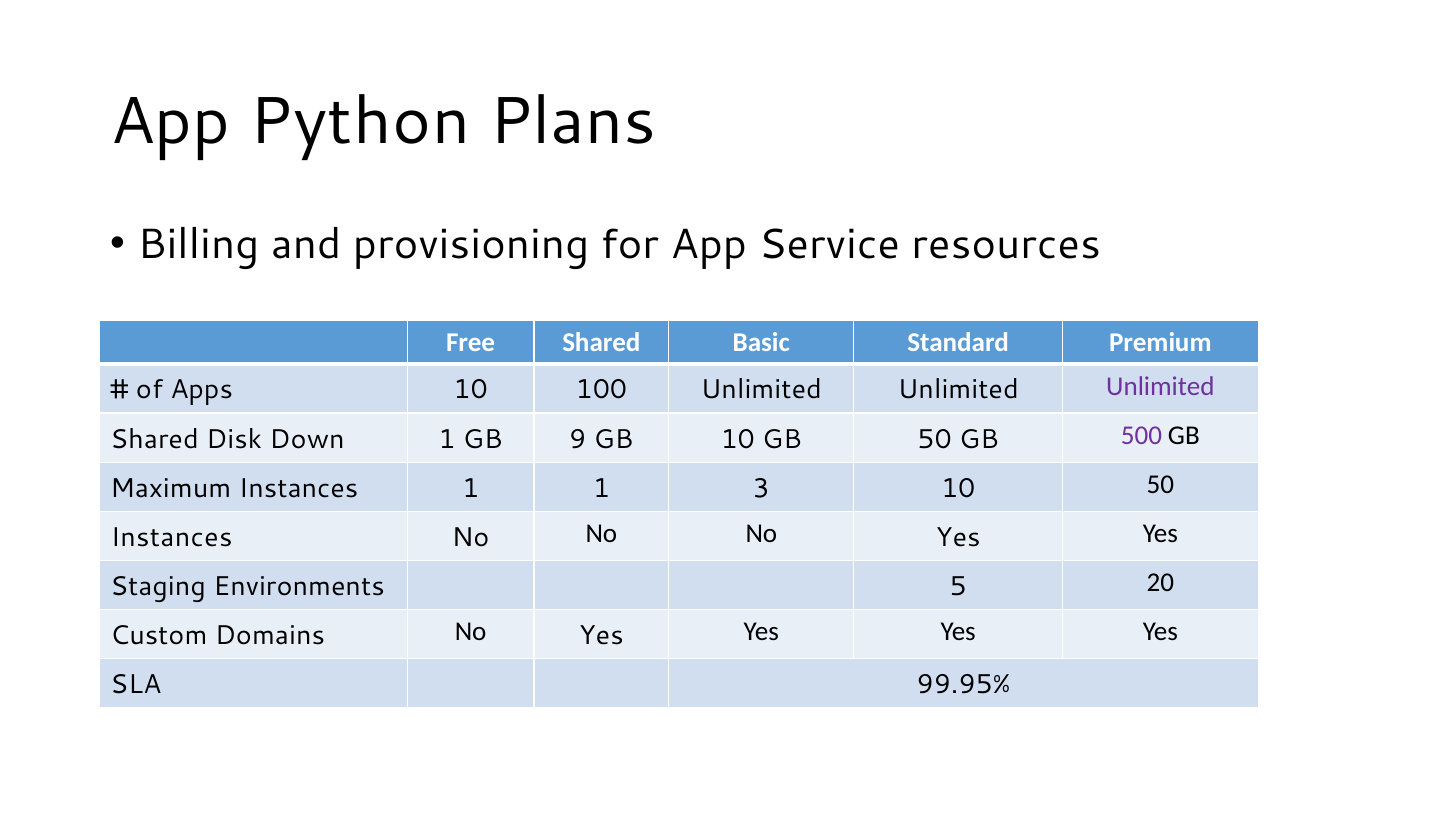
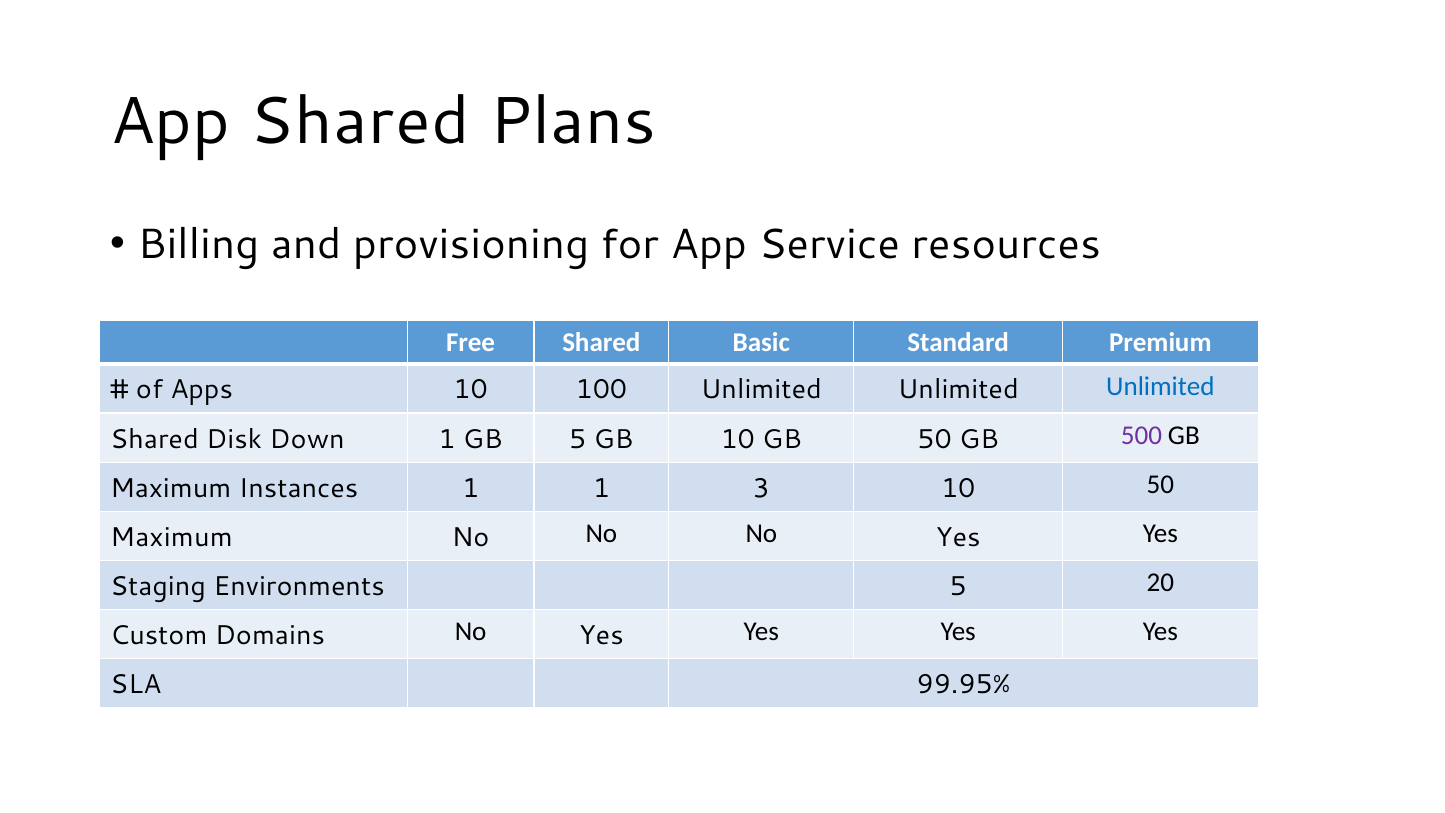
App Python: Python -> Shared (360, 121)
Unlimited colour: purple -> blue (1160, 386)
GB 9: 9 -> 5 (578, 439)
Instances: Instances -> Maximum (171, 537)
